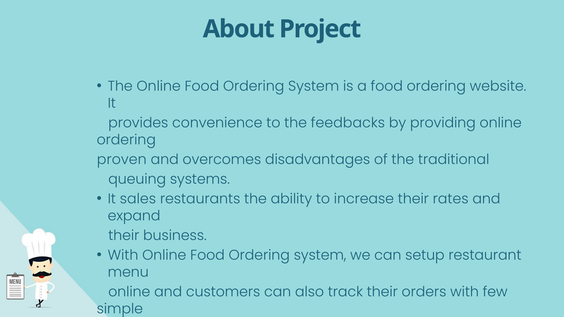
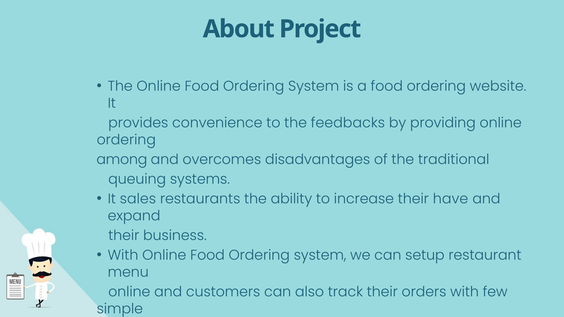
proven: proven -> among (122, 160)
rates: rates -> have (451, 199)
